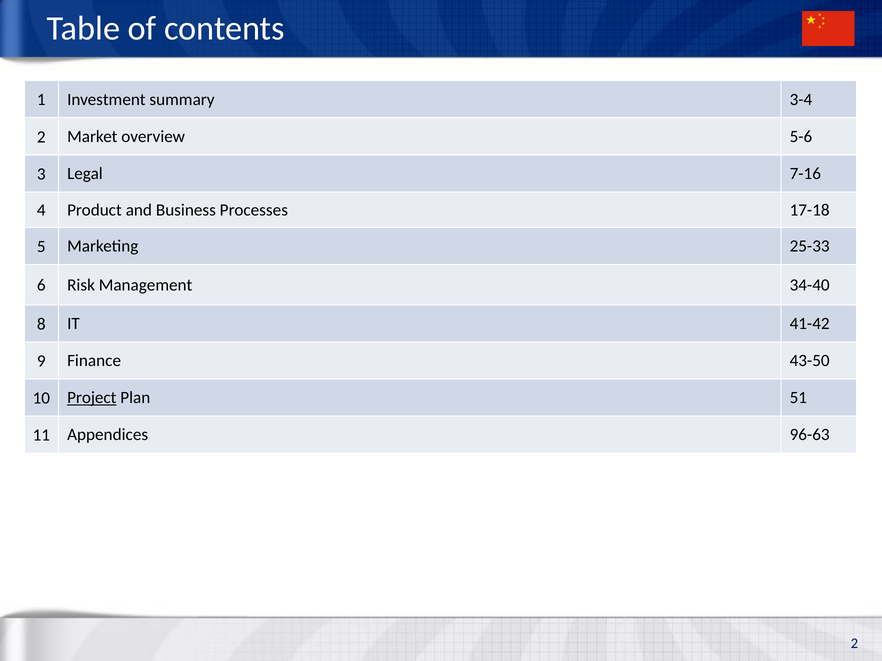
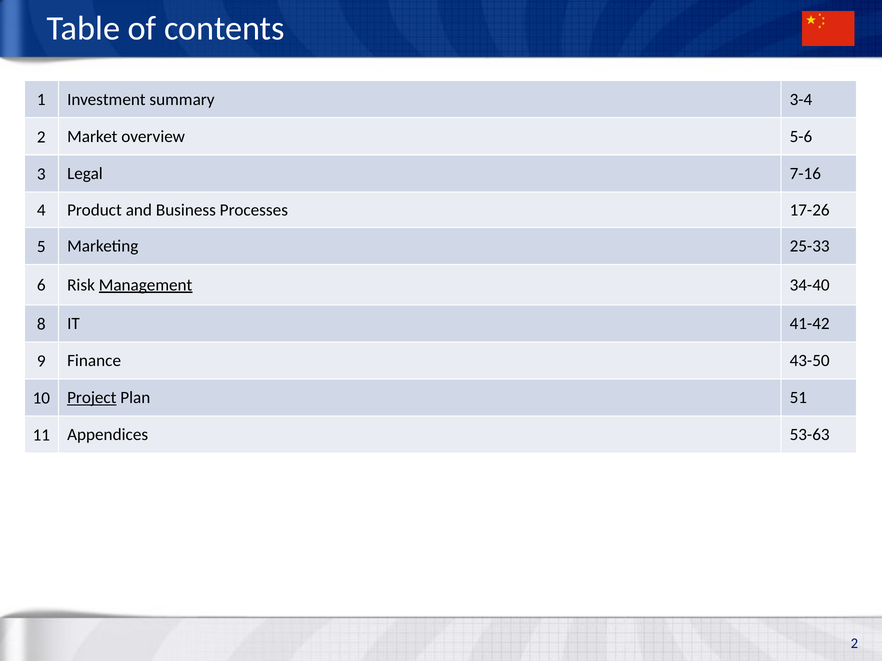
17-18: 17-18 -> 17-26 (810, 210)
Management underline: none -> present (146, 285)
96-63: 96-63 -> 53-63 (810, 435)
